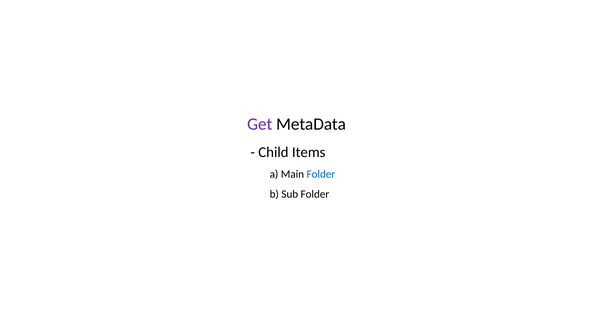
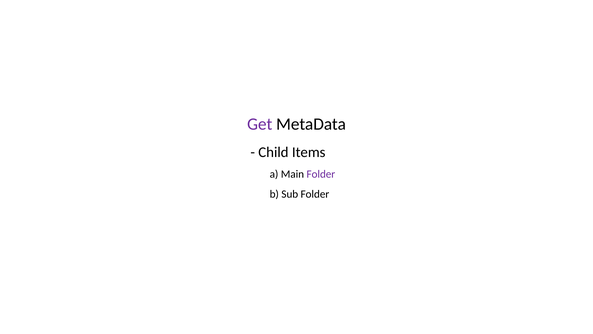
Folder colour: blue -> purple (321, 174)
